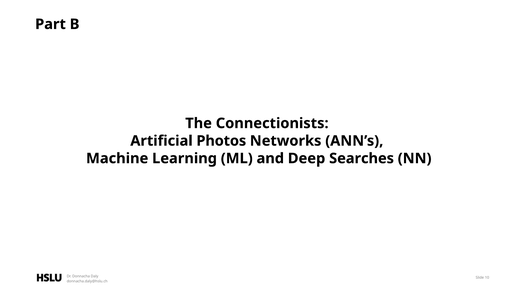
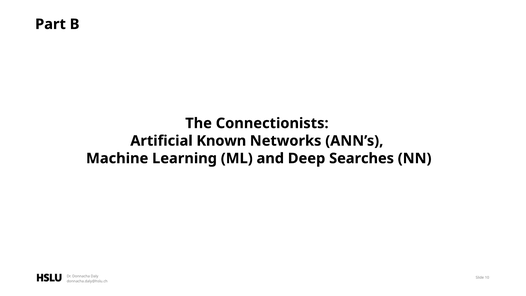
Photos: Photos -> Known (221, 141)
